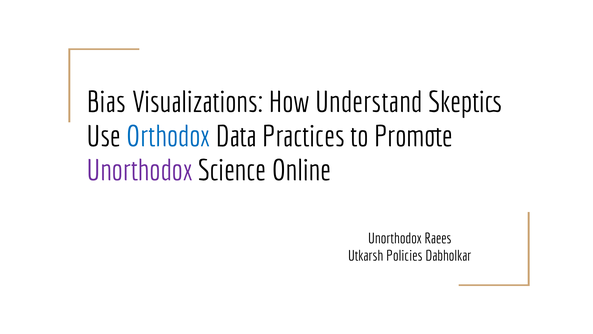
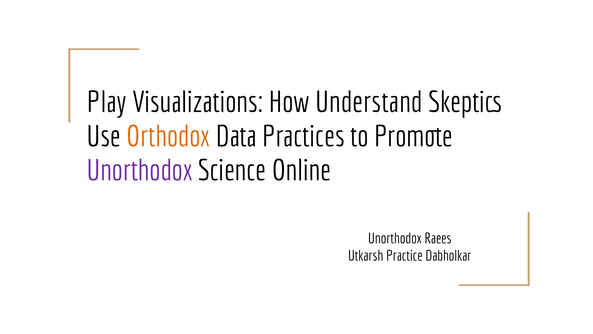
Bias: Bias -> Play (107, 102)
Orthodox colour: blue -> orange (168, 136)
Policies: Policies -> Practice (404, 255)
